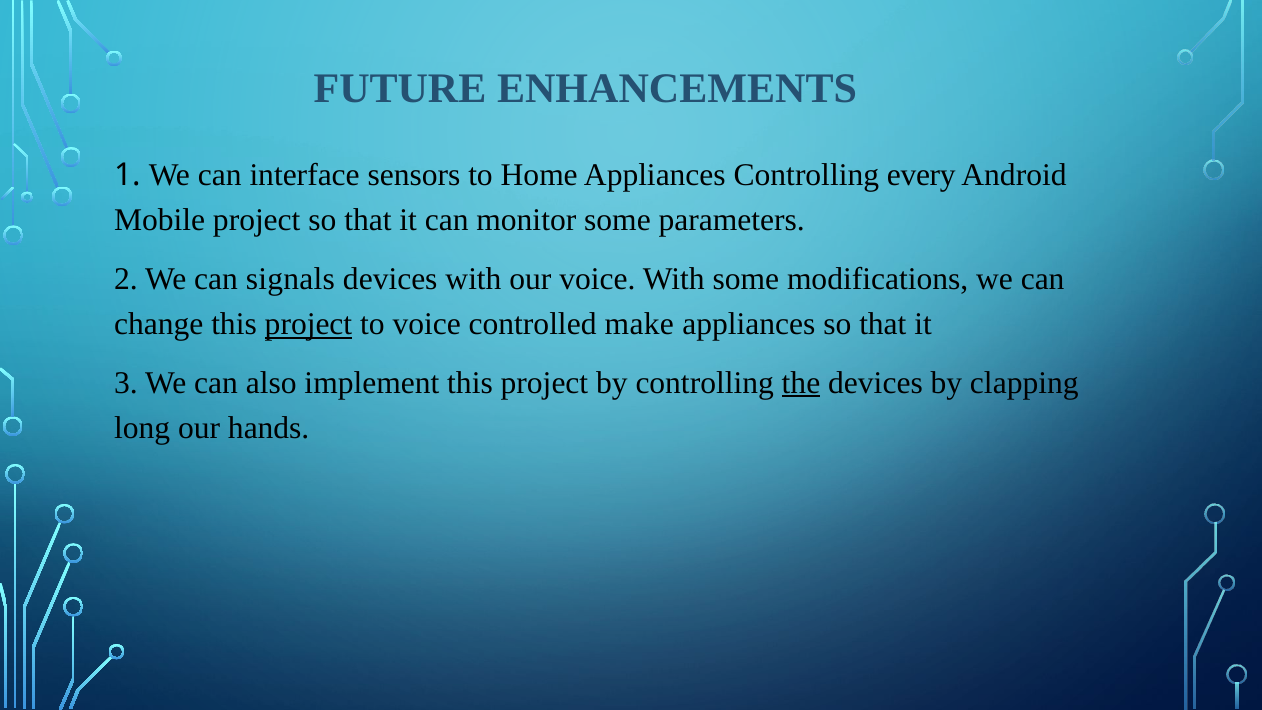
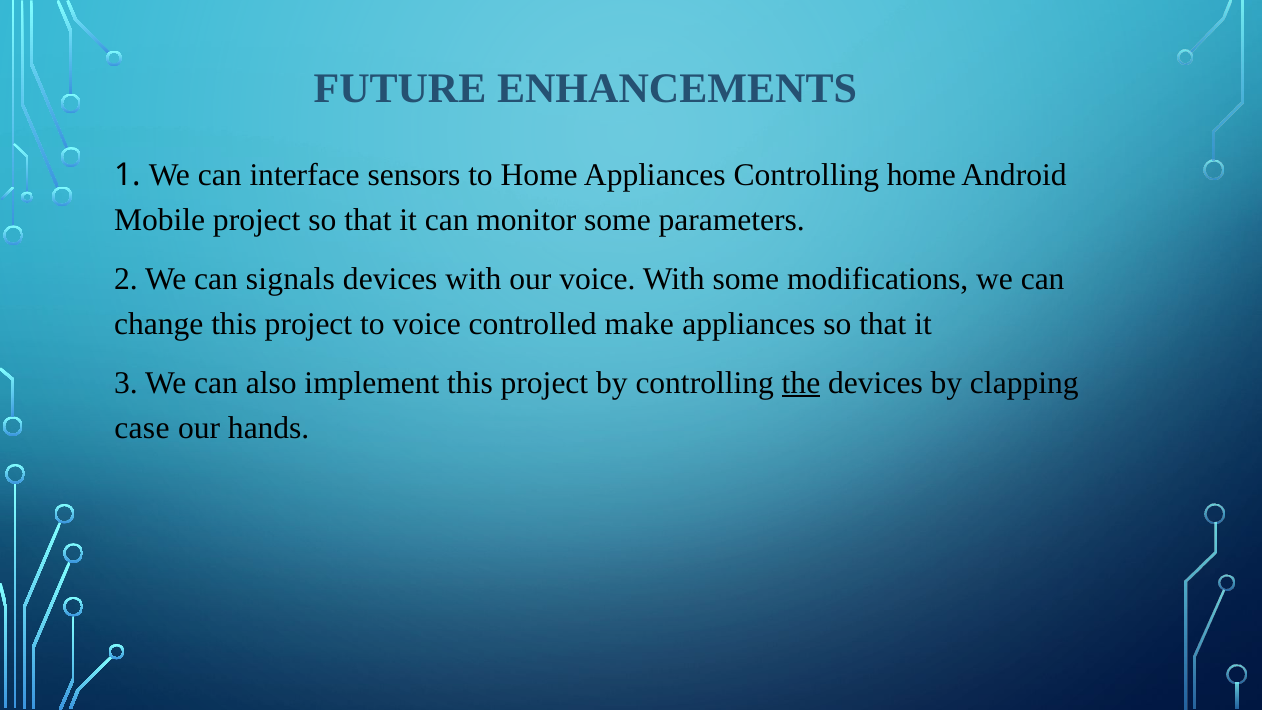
Controlling every: every -> home (921, 175)
project underline: present -> none (308, 324)
long: long -> case (142, 428)
